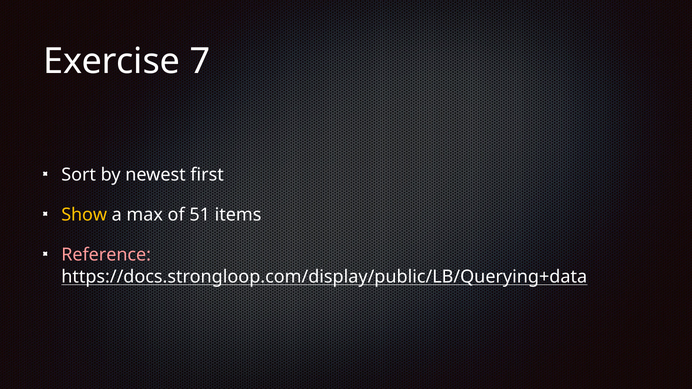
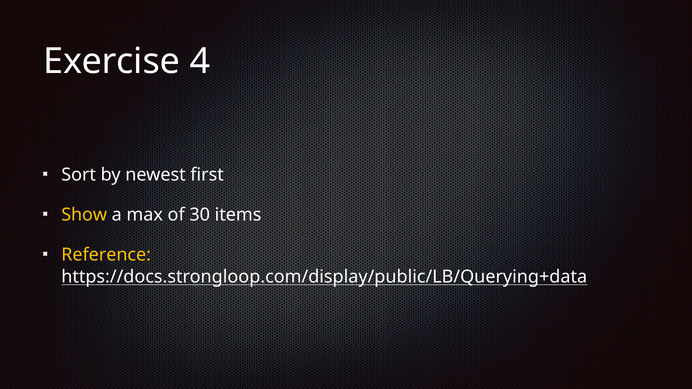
7: 7 -> 4 (200, 61)
51: 51 -> 30 (200, 215)
Reference colour: pink -> yellow (106, 255)
